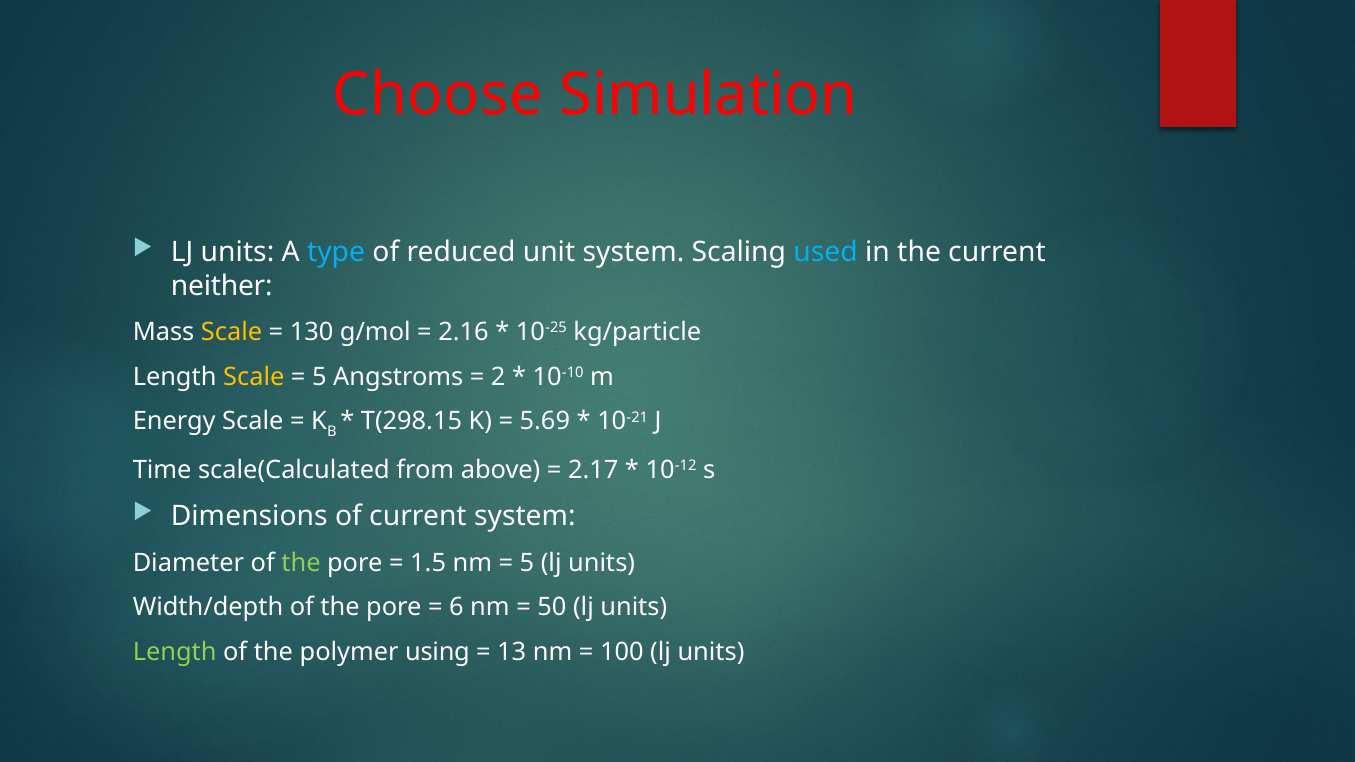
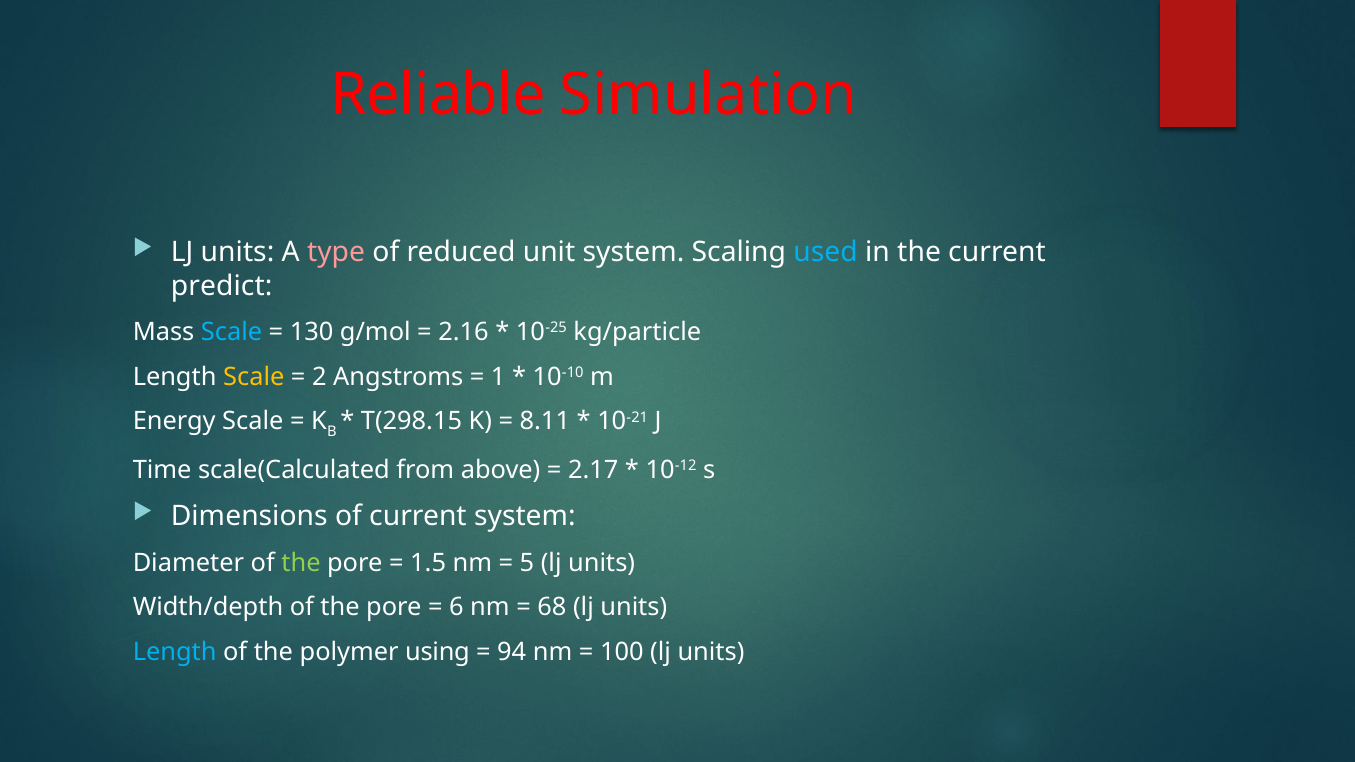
Choose: Choose -> Reliable (438, 95)
type colour: light blue -> pink (336, 252)
neither: neither -> predict (222, 286)
Scale colour: yellow -> light blue (232, 332)
5: 5 -> 2 (319, 377)
2: 2 -> 1 (498, 377)
5.69: 5.69 -> 8.11 (545, 421)
50: 50 -> 68 (552, 607)
Length colour: light green -> light blue (175, 652)
13: 13 -> 94 (512, 652)
